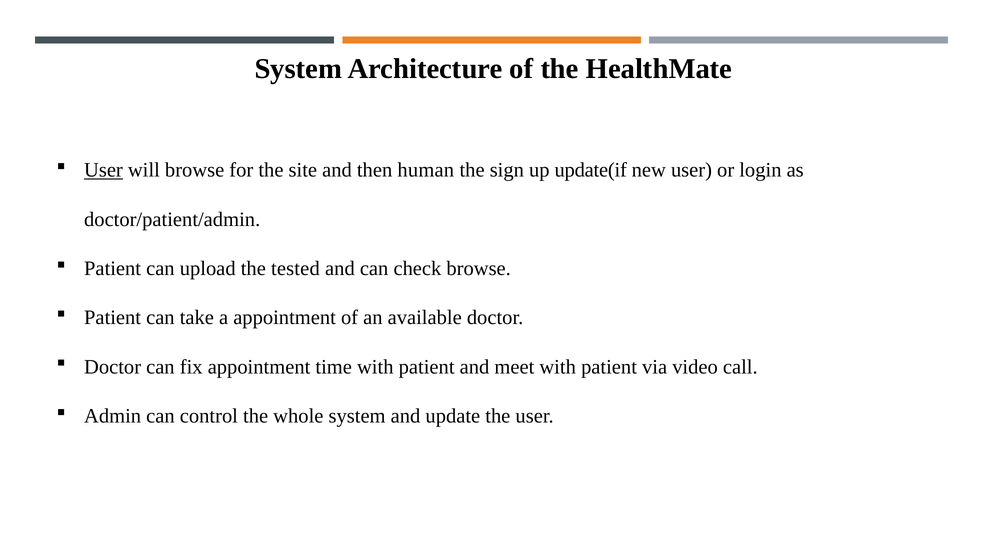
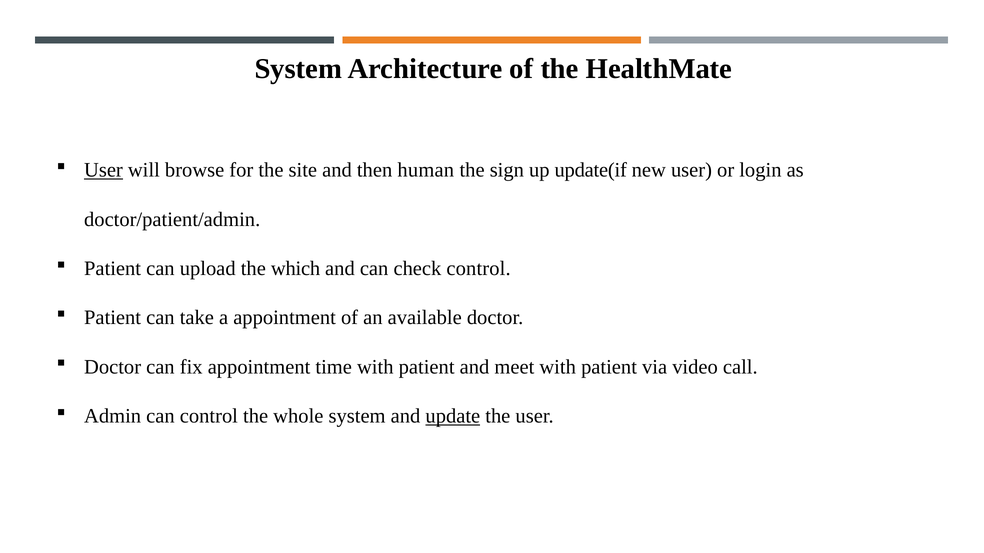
tested: tested -> which (296, 269)
check browse: browse -> control (479, 269)
update underline: none -> present (453, 416)
